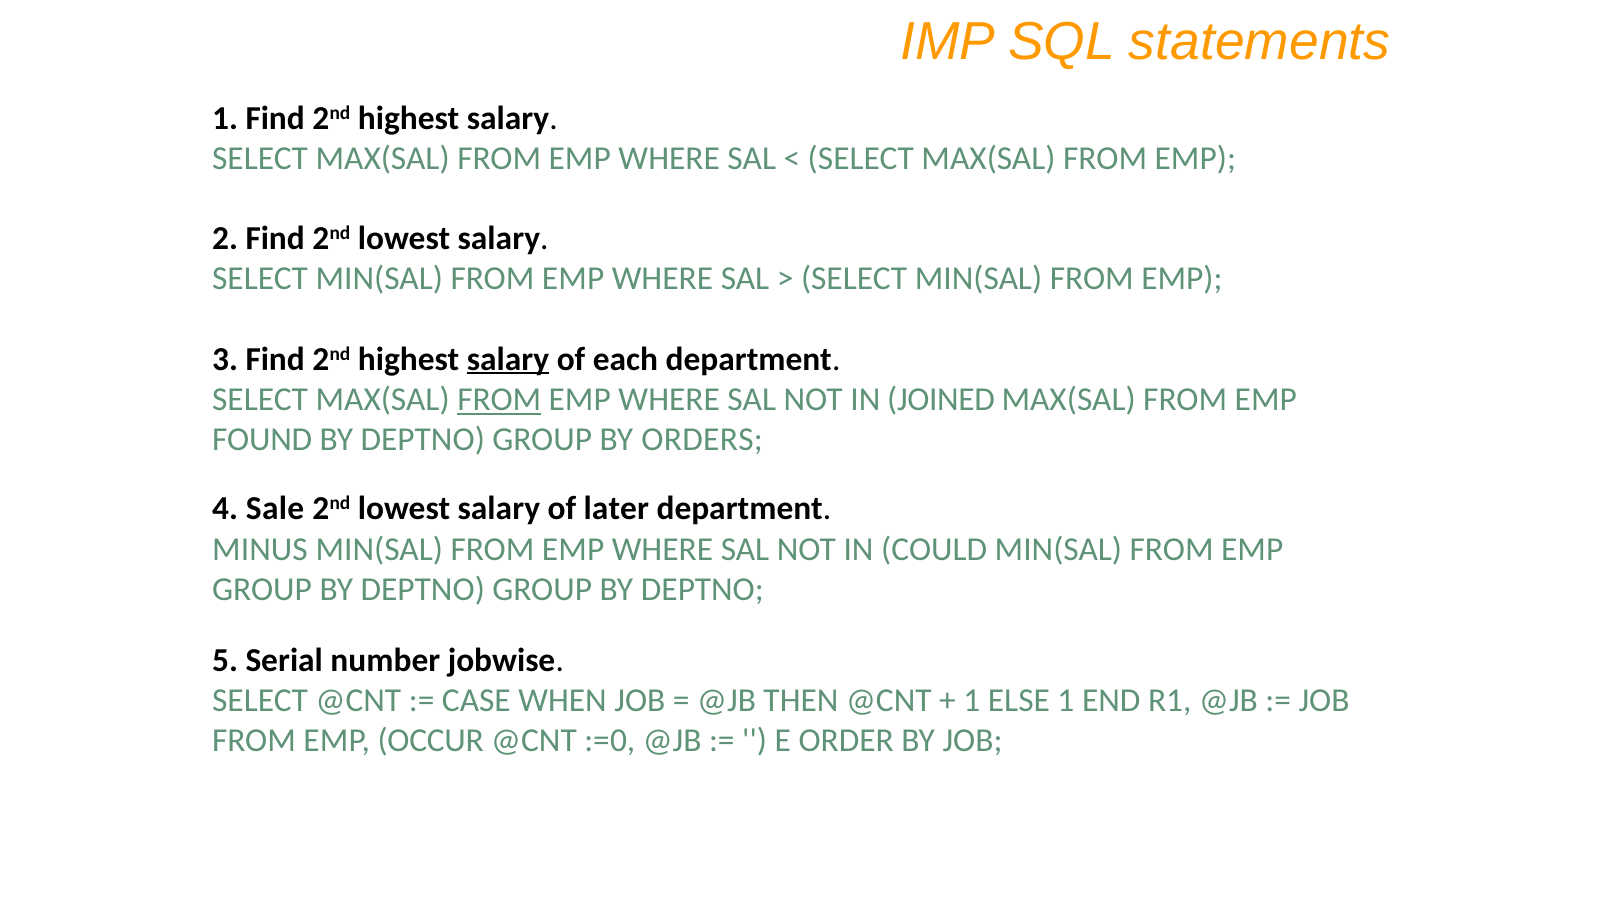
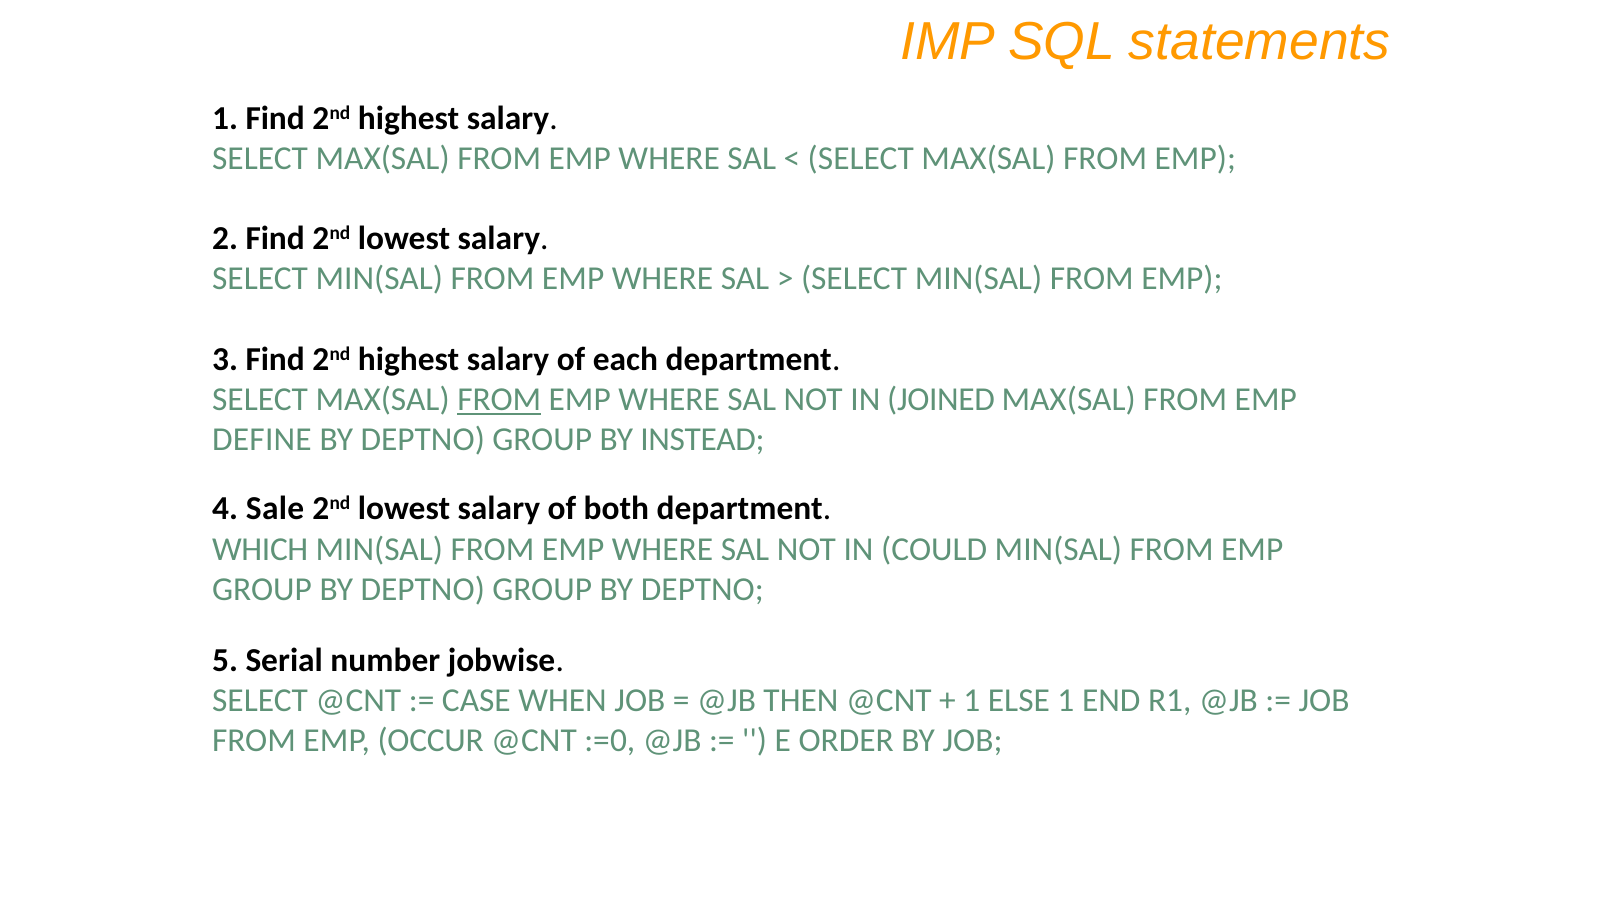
salary underline: present -> none (508, 359)
FOUND: FOUND -> DEFINE (262, 439)
ORDERS: ORDERS -> INSTEAD (702, 439)
later: later -> both (616, 509)
MINUS: MINUS -> WHICH (260, 549)
